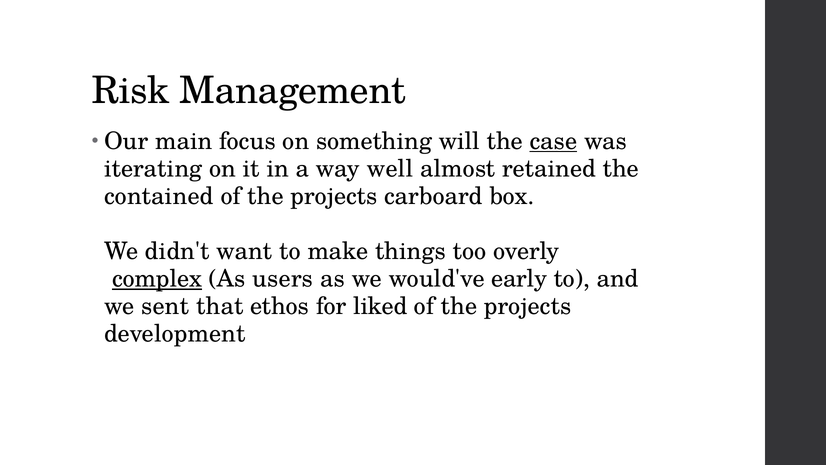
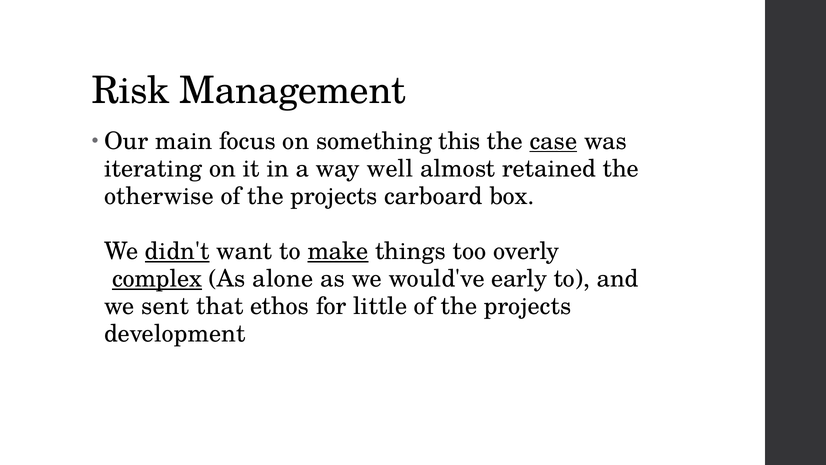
will: will -> this (460, 141)
contained: contained -> otherwise (159, 196)
didn't underline: none -> present (177, 251)
make underline: none -> present (338, 251)
users: users -> alone (283, 278)
liked: liked -> little (380, 306)
